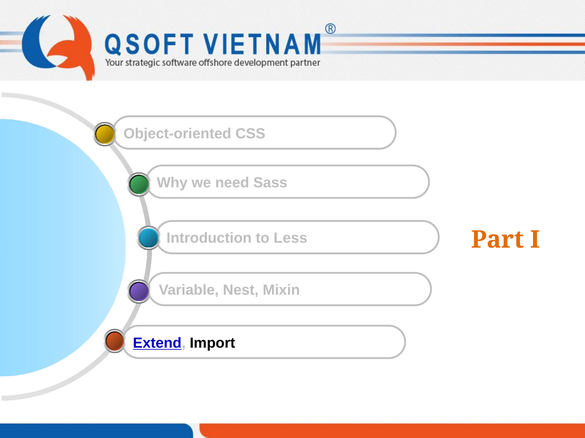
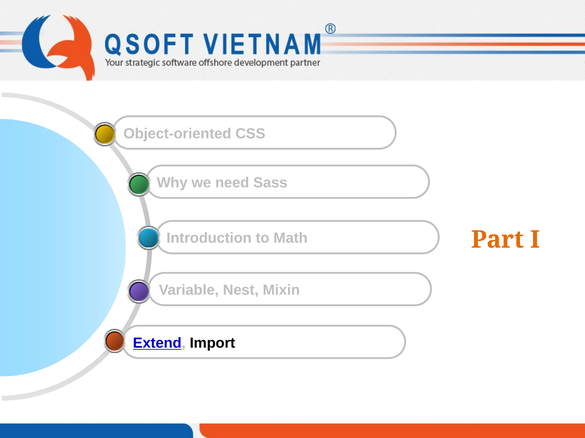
Less: Less -> Math (291, 239)
